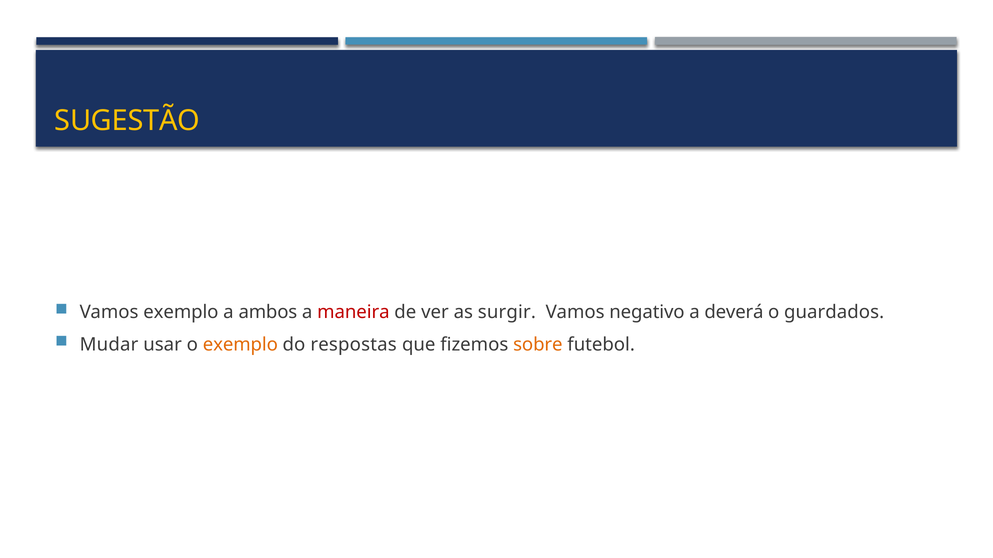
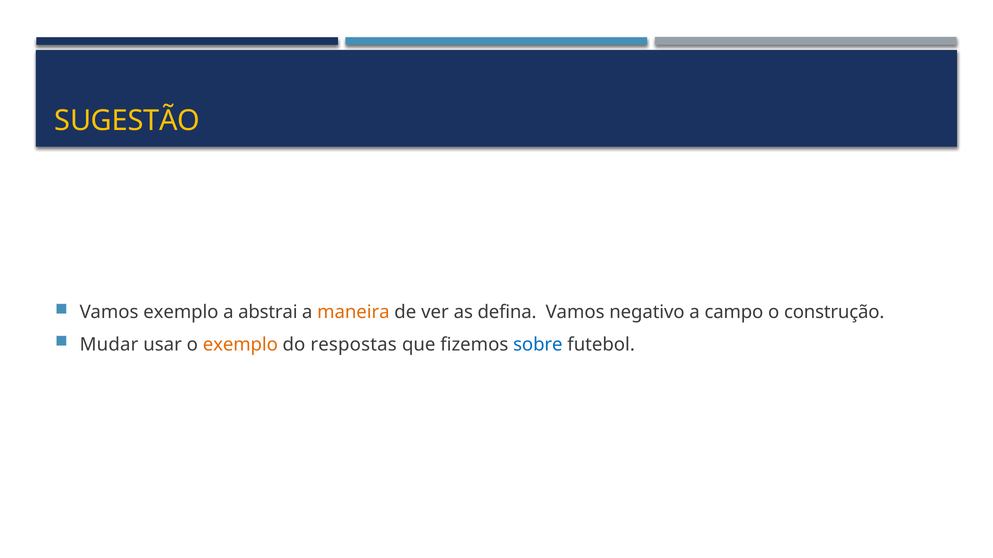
ambos: ambos -> abstrai (268, 313)
maneira colour: red -> orange (353, 313)
surgir: surgir -> defina (507, 313)
deverá: deverá -> campo (734, 313)
guardados: guardados -> construção (834, 313)
sobre colour: orange -> blue (538, 345)
